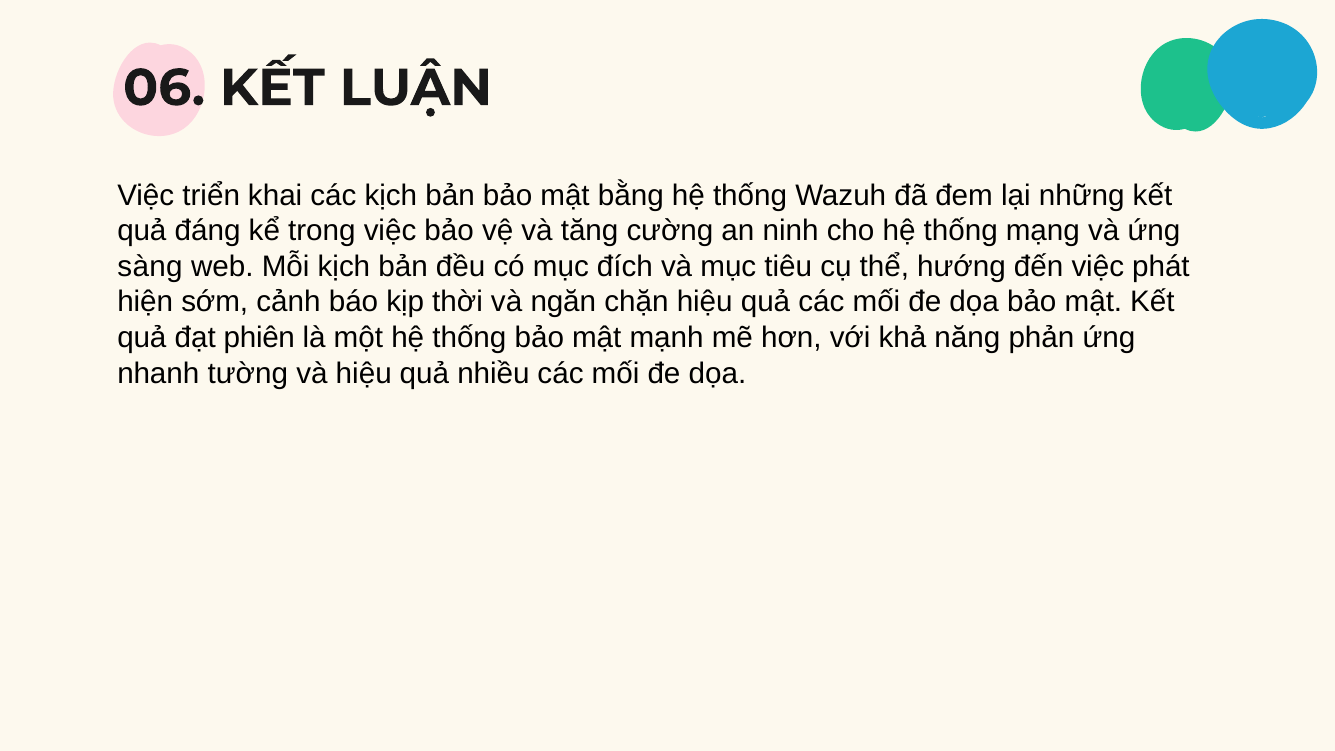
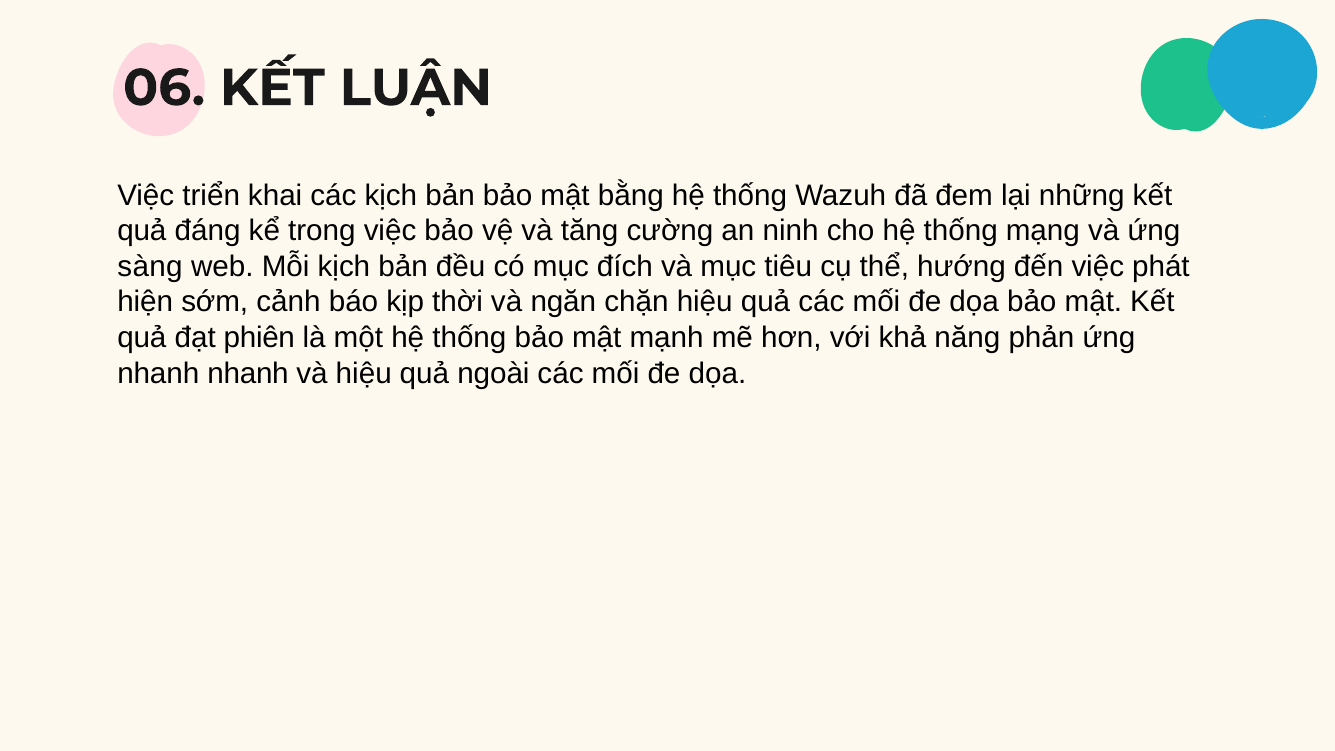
nhanh tường: tường -> nhanh (248, 373)
nhiều: nhiều -> ngoài (493, 373)
